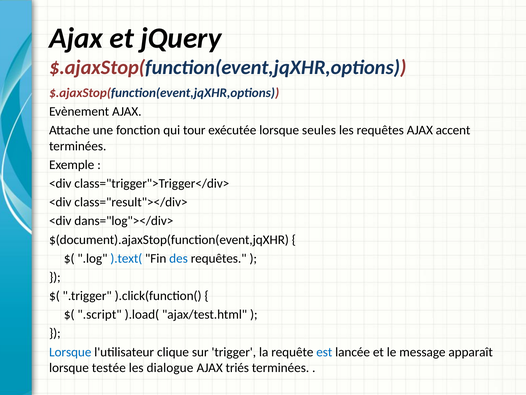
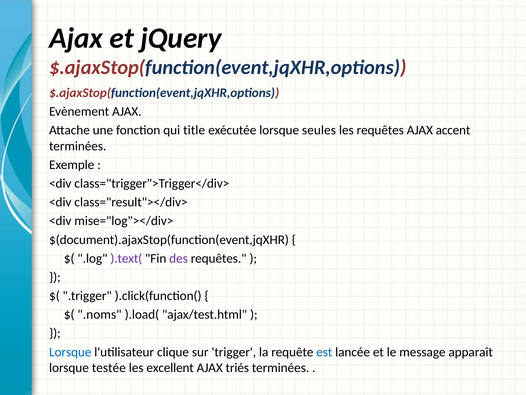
tour: tour -> title (194, 130)
dans="log"></div>: dans="log"></div> -> mise="log"></div> (124, 221)
).text( colour: blue -> purple (126, 258)
des colour: blue -> purple (179, 258)
.script: .script -> .noms (100, 314)
dialogue: dialogue -> excellent (170, 367)
